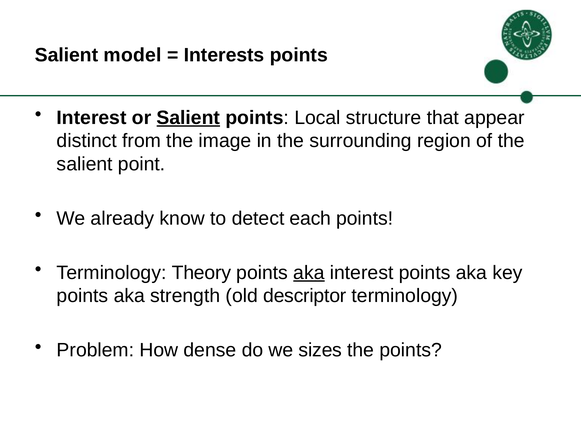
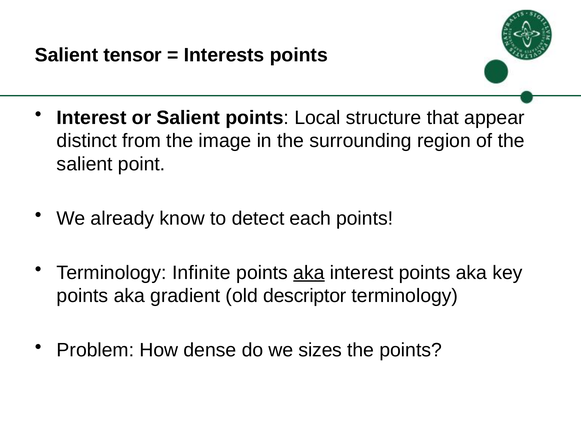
model: model -> tensor (133, 55)
Salient underline: present -> none (188, 118)
Theory: Theory -> Infinite (201, 272)
strength: strength -> gradient (185, 296)
